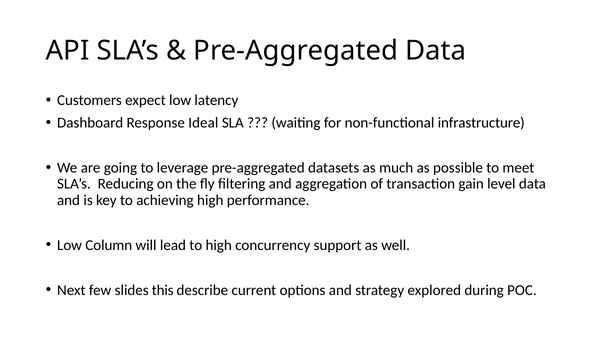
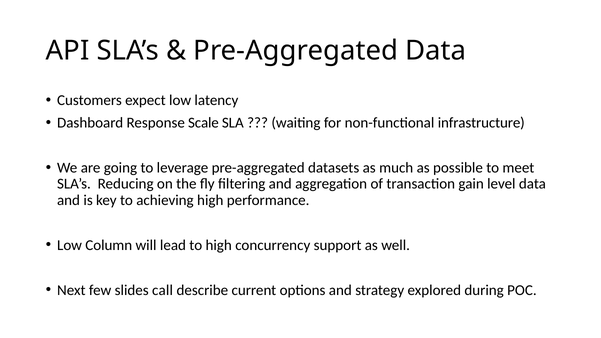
Ideal: Ideal -> Scale (203, 123)
this: this -> call (163, 290)
